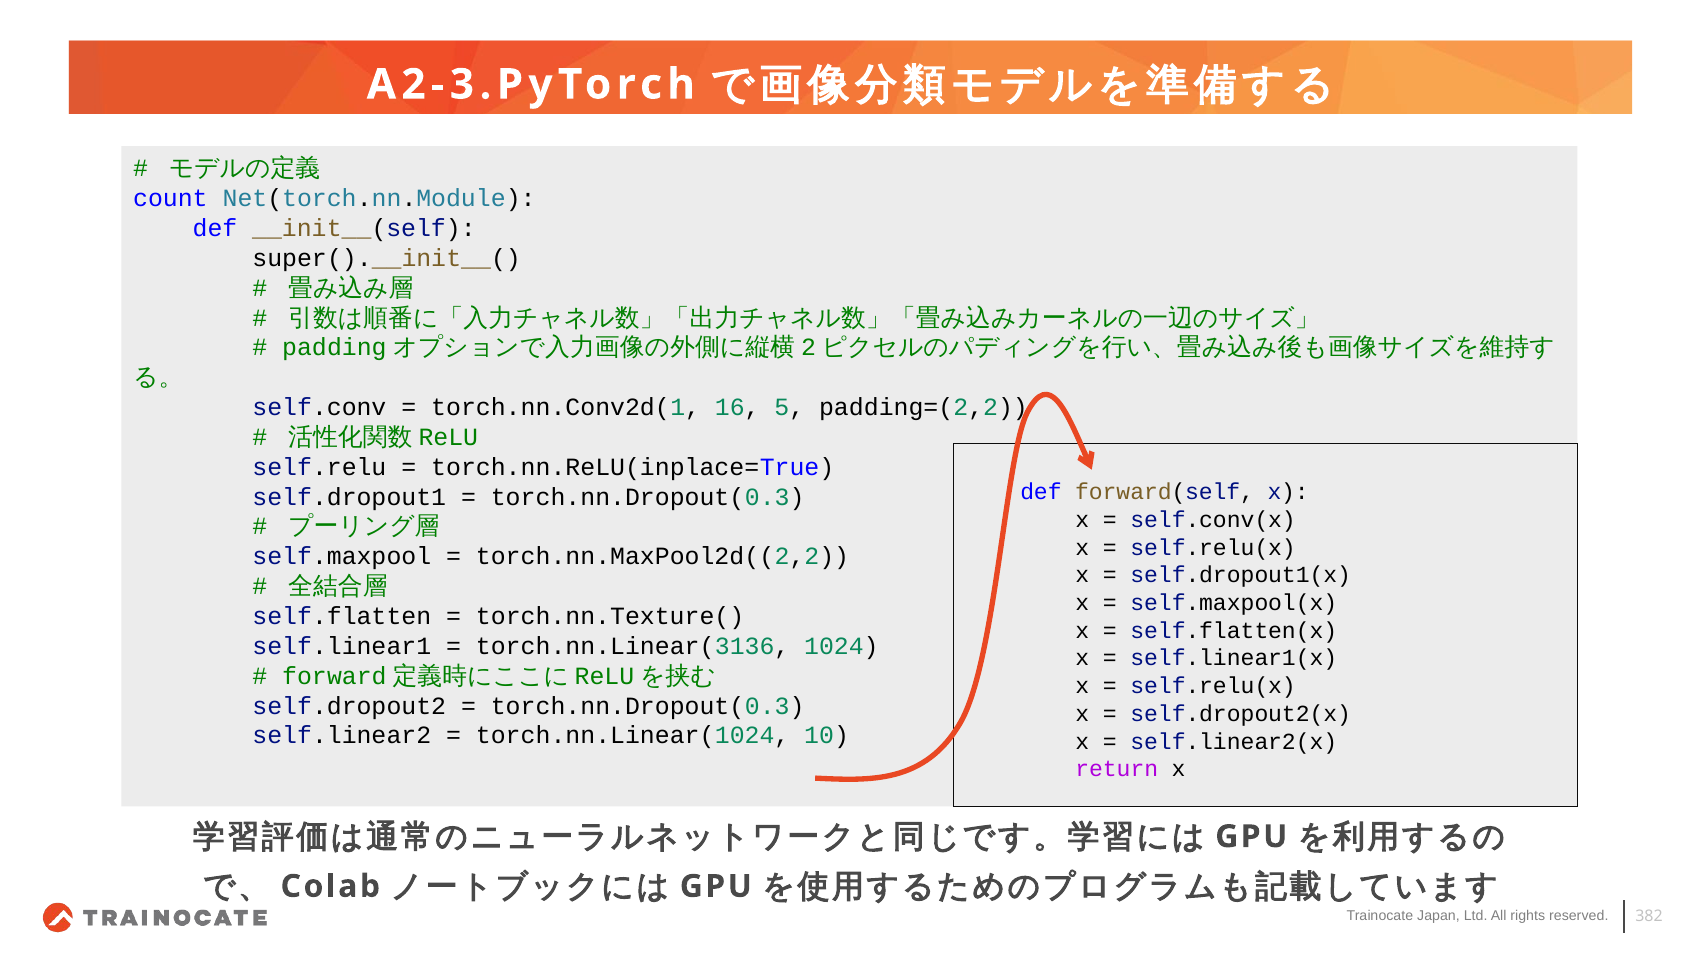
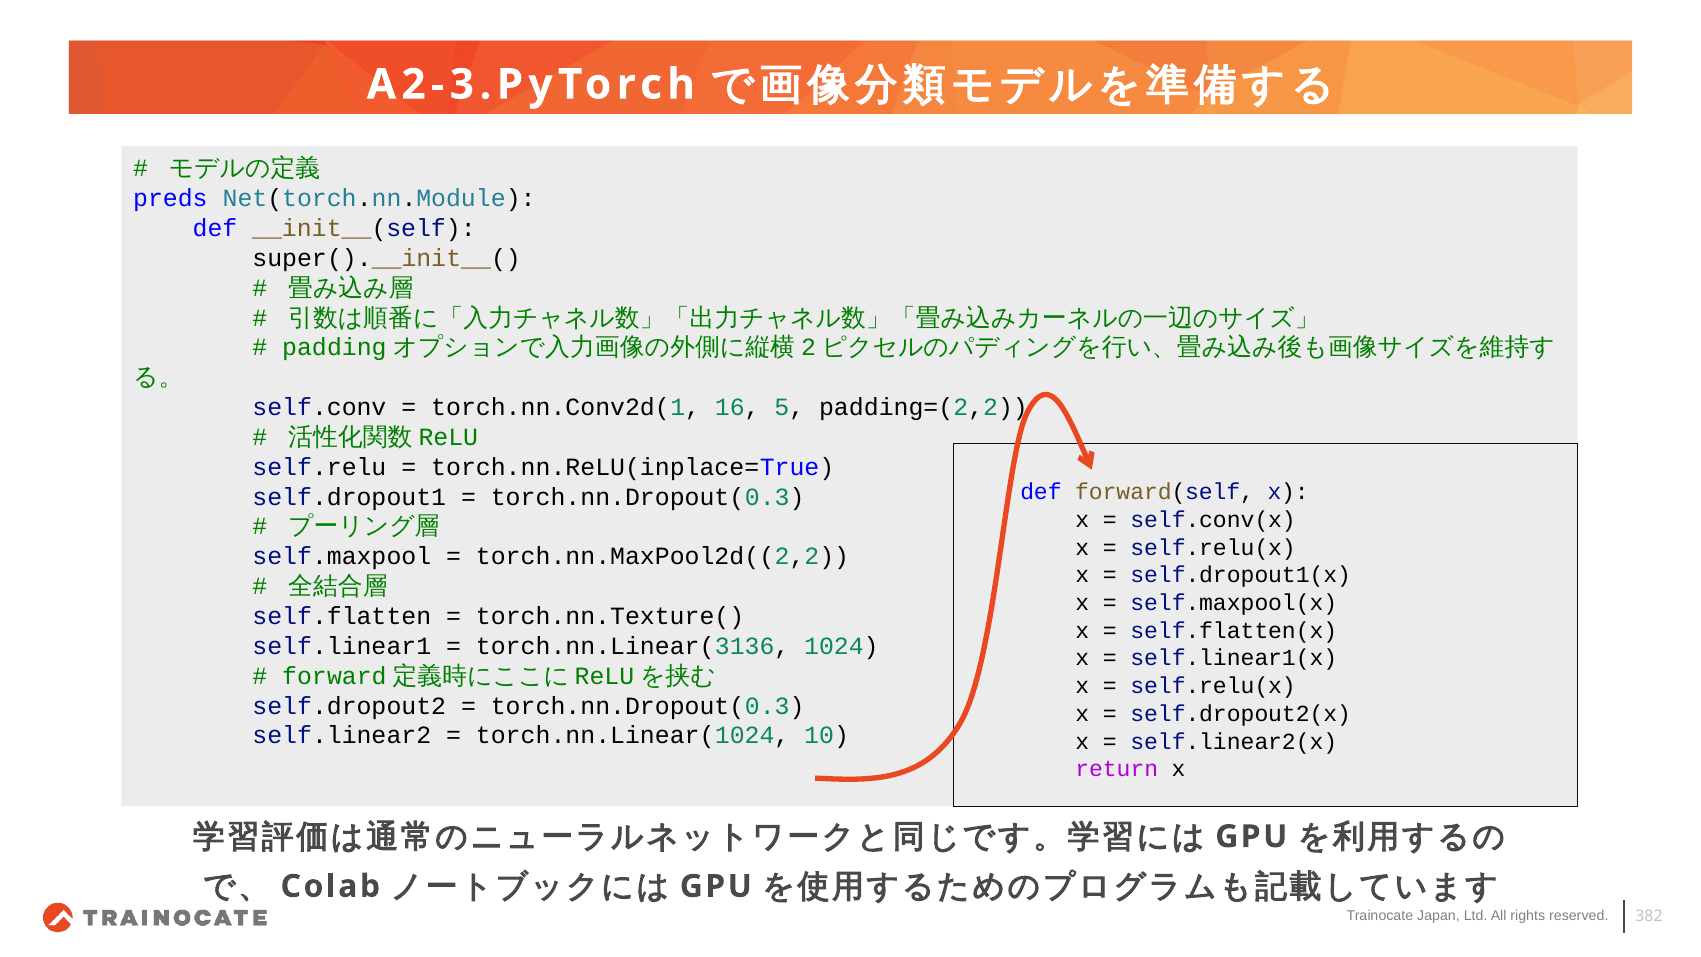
count: count -> preds (170, 198)
